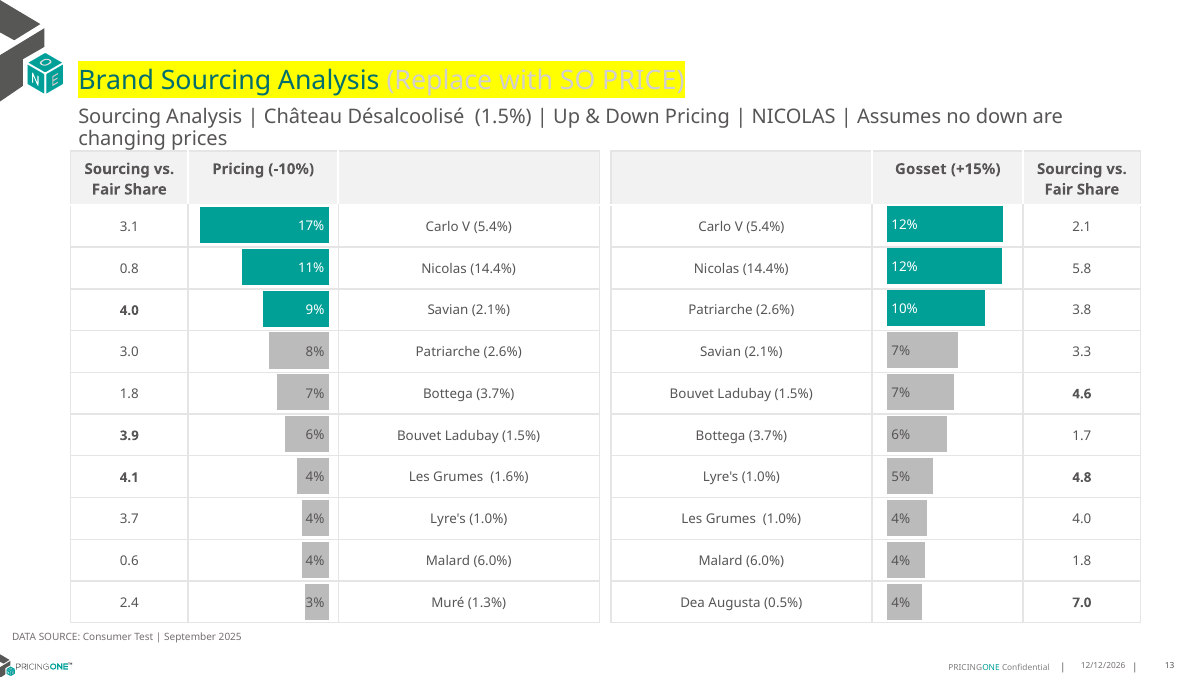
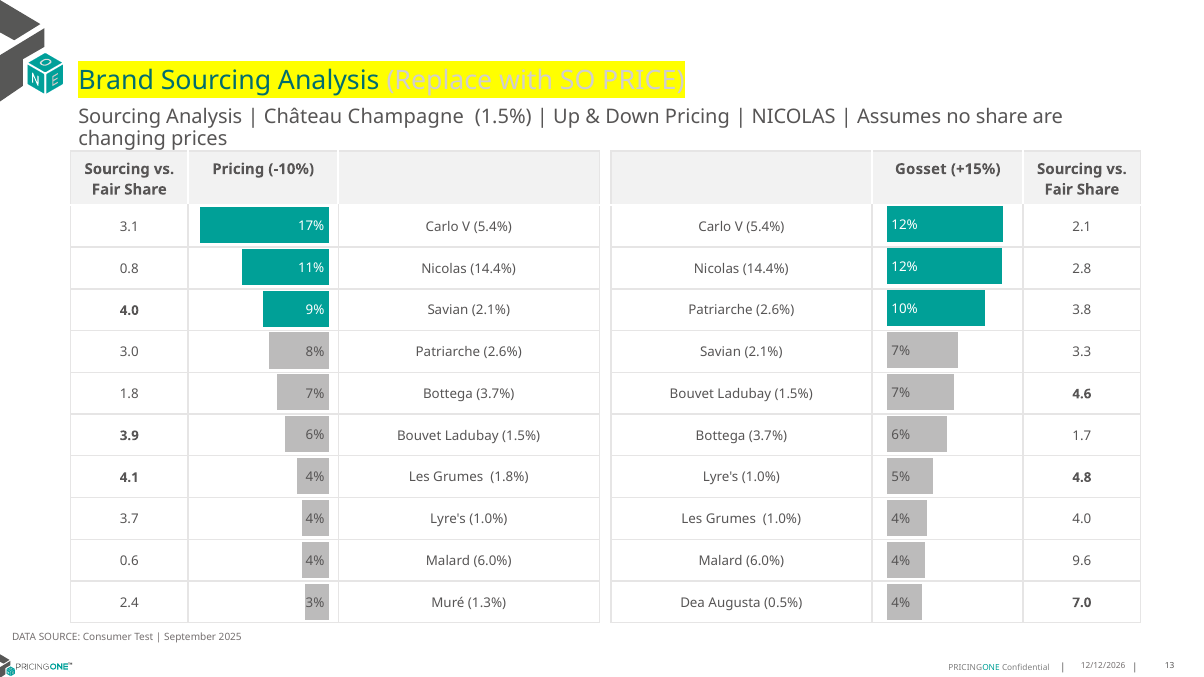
Désalcoolisé: Désalcoolisé -> Champagne (406, 117)
no down: down -> share (1002, 117)
5.8: 5.8 -> 2.8 (1082, 269)
1.6%: 1.6% -> 1.8% (509, 478)
6.0% 1.8: 1.8 -> 9.6 (1082, 561)
